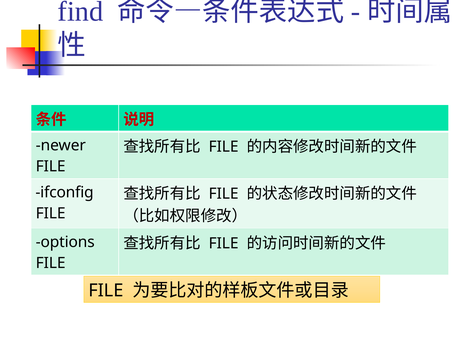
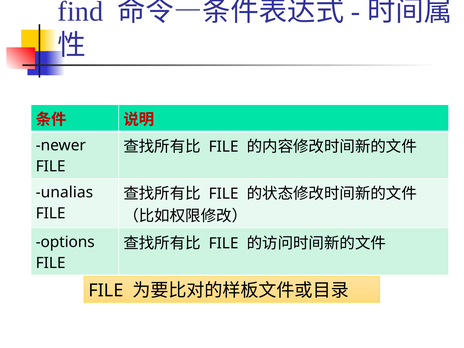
ifconfig: ifconfig -> unalias (64, 192)
